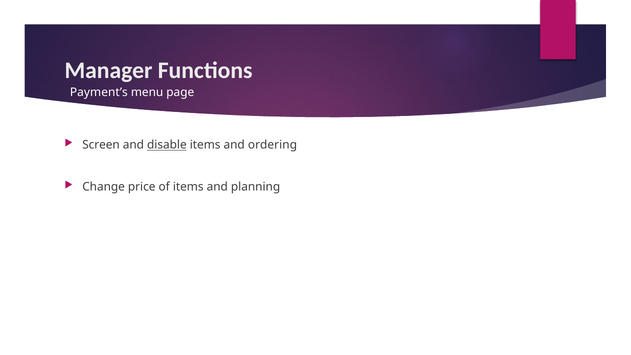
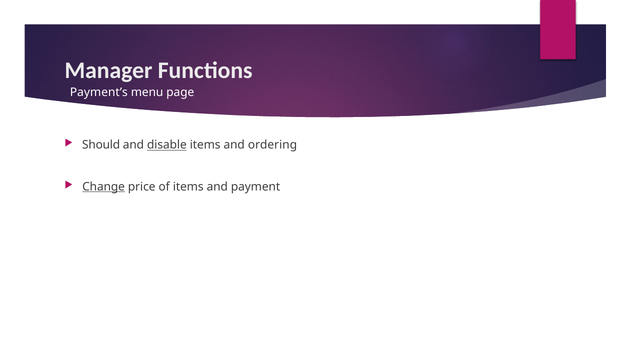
Screen: Screen -> Should (101, 145)
Change underline: none -> present (104, 187)
planning: planning -> payment (256, 187)
